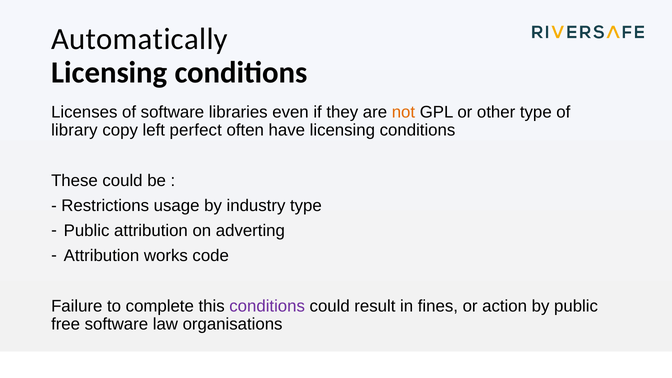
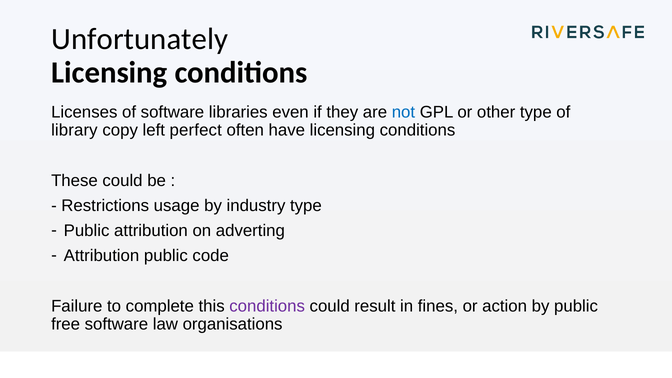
Automatically: Automatically -> Unfortunately (140, 39)
not colour: orange -> blue (403, 112)
Attribution works: works -> public (166, 256)
